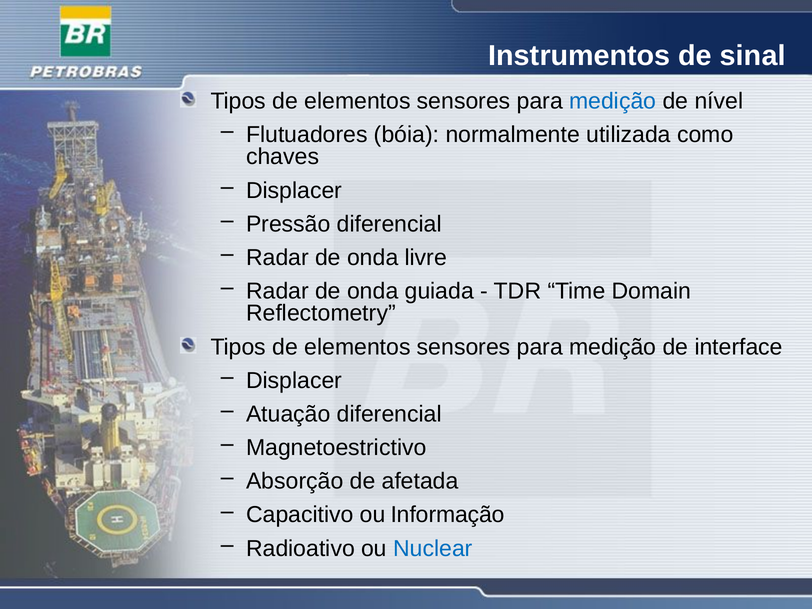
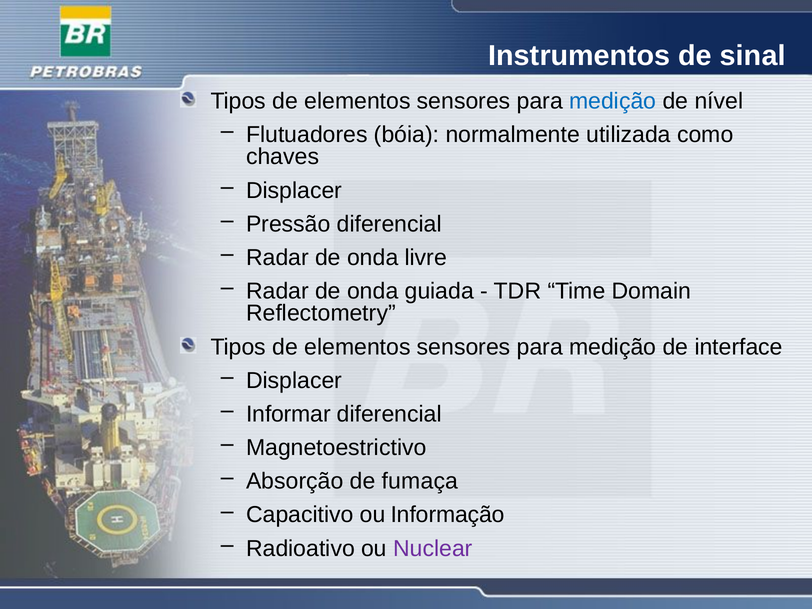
Atuação: Atuação -> Informar (288, 414)
afetada: afetada -> fumaça (420, 481)
Nuclear colour: blue -> purple (433, 549)
